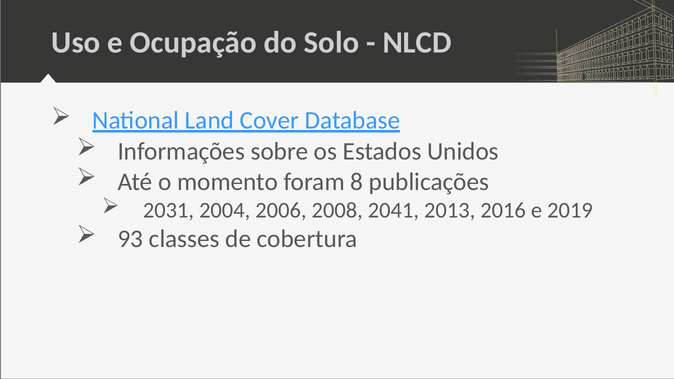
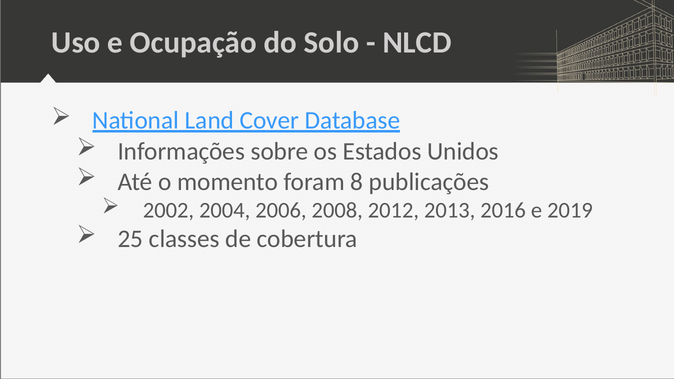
2031: 2031 -> 2002 (168, 210)
2041: 2041 -> 2012 (393, 210)
93: 93 -> 25 (130, 239)
